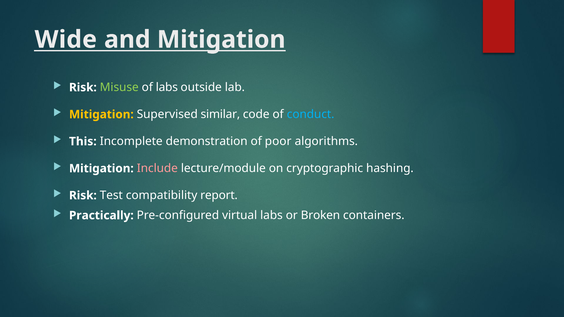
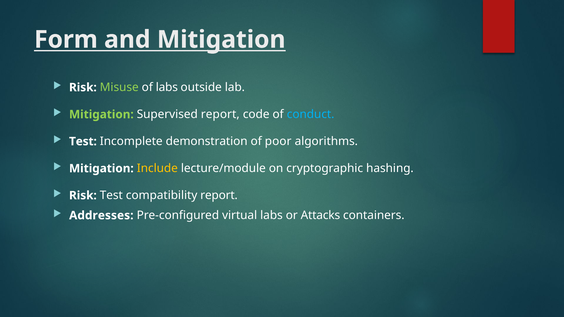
Wide: Wide -> Form (66, 40)
Mitigation colour: yellow -> light green (101, 115)
Supervised similar: similar -> report (220, 115)
This: This -> Test (83, 142)
Include colour: pink -> yellow (157, 169)
Practically: Practically -> Addresses (101, 216)
Broken: Broken -> Attacks (320, 216)
